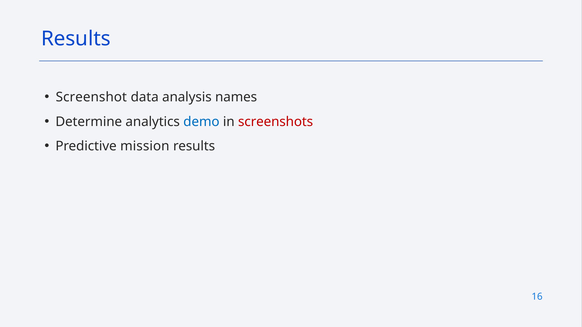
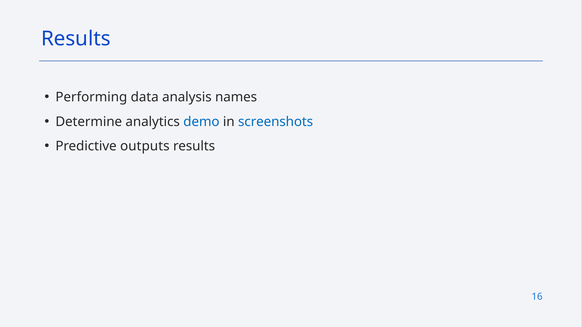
Screenshot: Screenshot -> Performing (91, 97)
screenshots colour: red -> blue (276, 122)
mission: mission -> outputs (145, 146)
